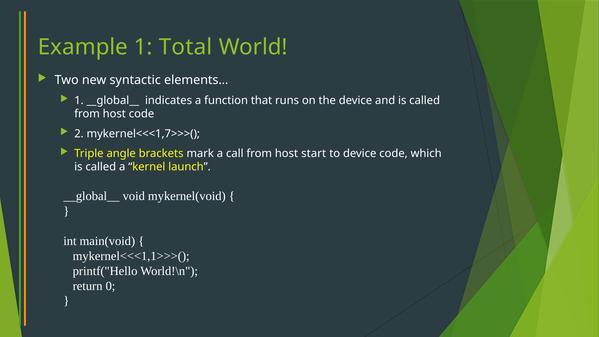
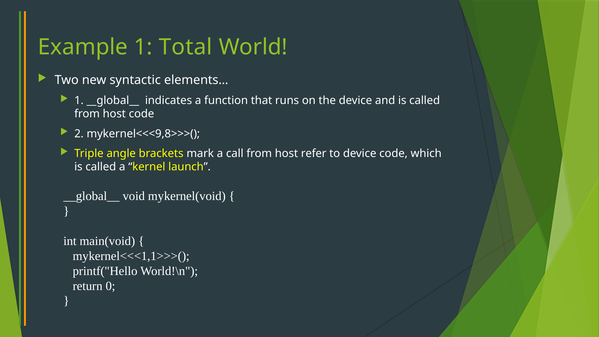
mykernel<<<1,7>>>(: mykernel<<<1,7>>>( -> mykernel<<<9,8>>>( (143, 134)
start: start -> refer (314, 153)
